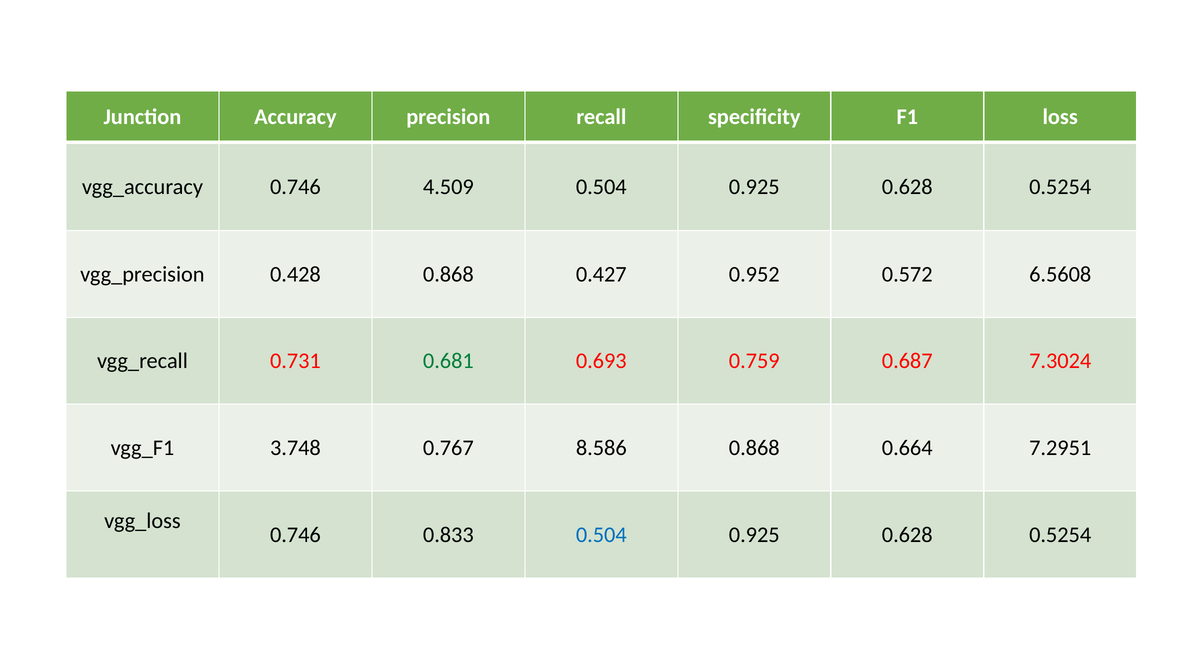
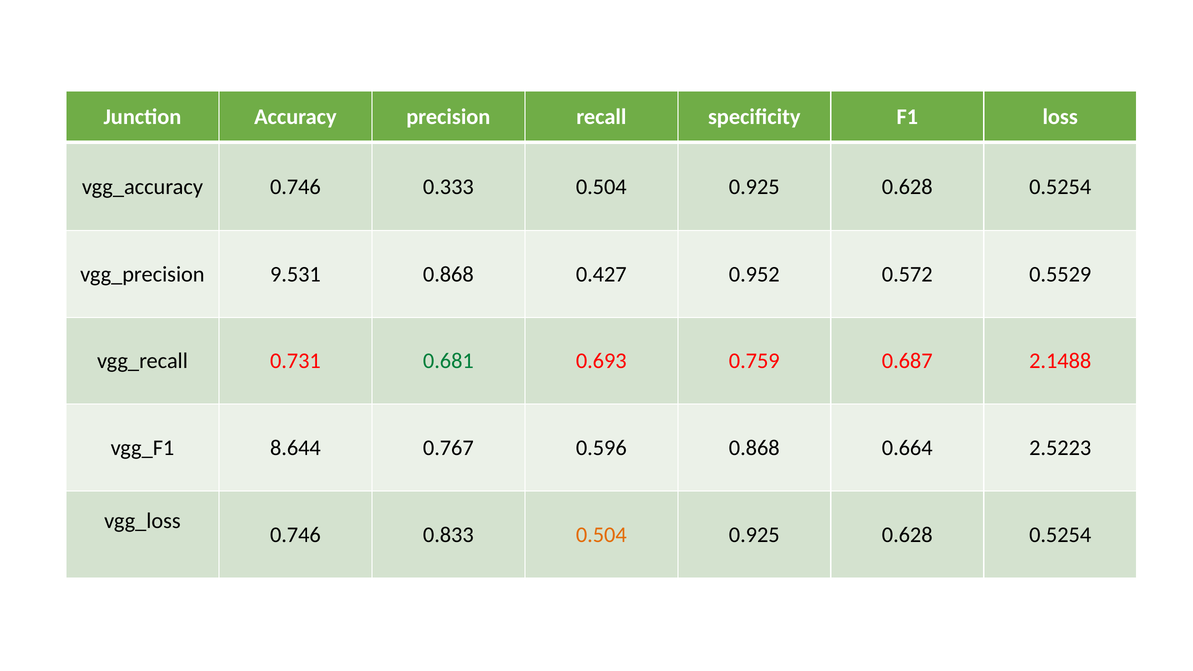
4.509: 4.509 -> 0.333 (448, 187)
0.428: 0.428 -> 9.531 (295, 274)
6.5608: 6.5608 -> 0.5529 (1060, 274)
7.3024: 7.3024 -> 2.1488 (1060, 361)
3.748: 3.748 -> 8.644 (295, 448)
8.586: 8.586 -> 0.596 (601, 448)
7.2951: 7.2951 -> 2.5223 (1060, 448)
0.504 colour: blue -> orange (601, 535)
